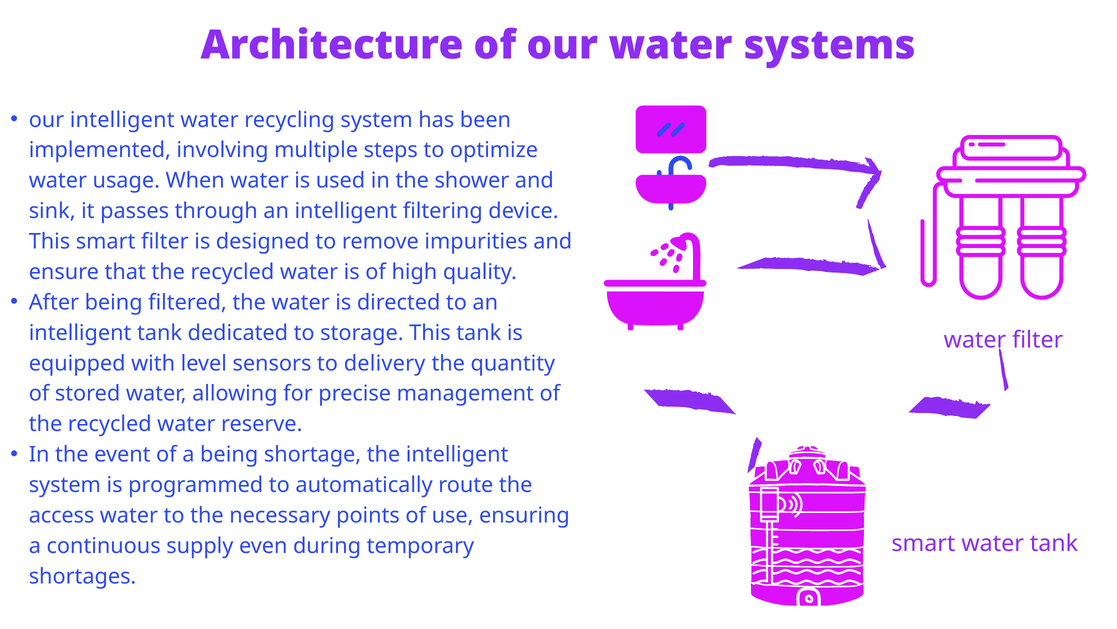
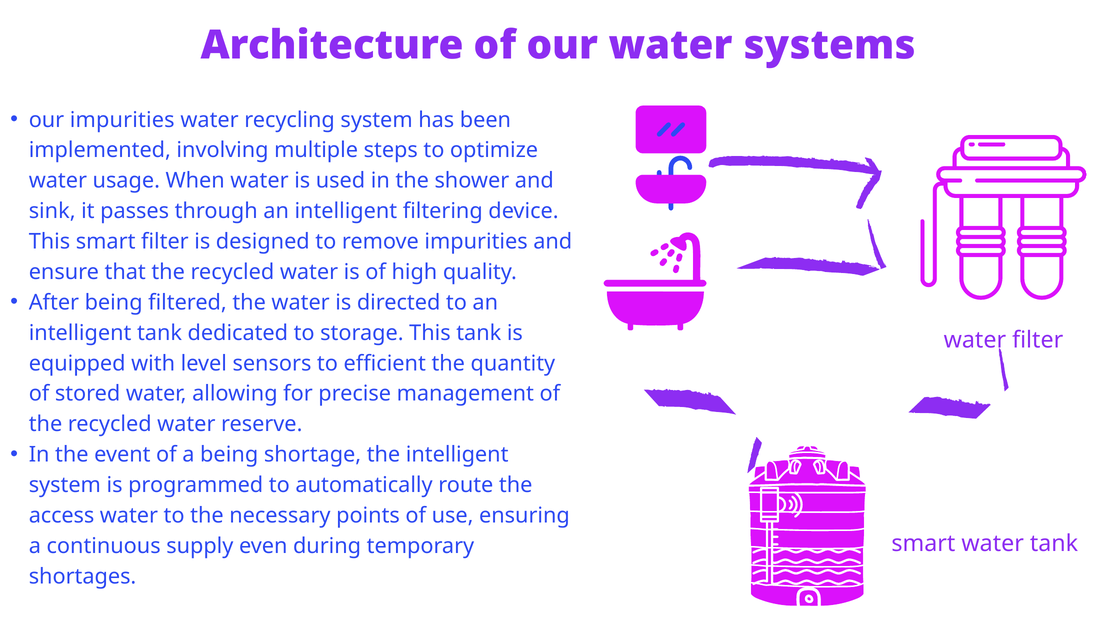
our intelligent: intelligent -> impurities (122, 120)
delivery: delivery -> efficient (385, 363)
